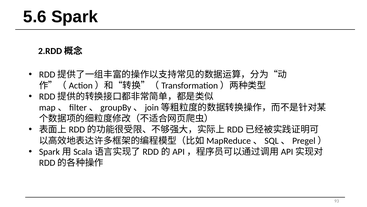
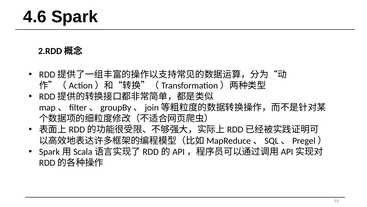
5.6: 5.6 -> 4.6 (35, 17)
